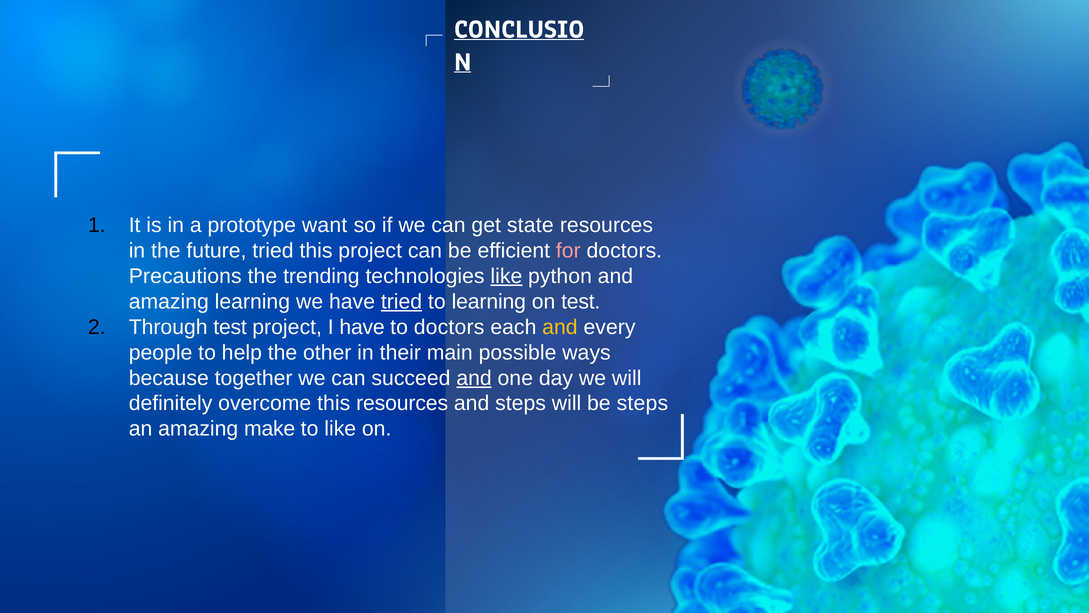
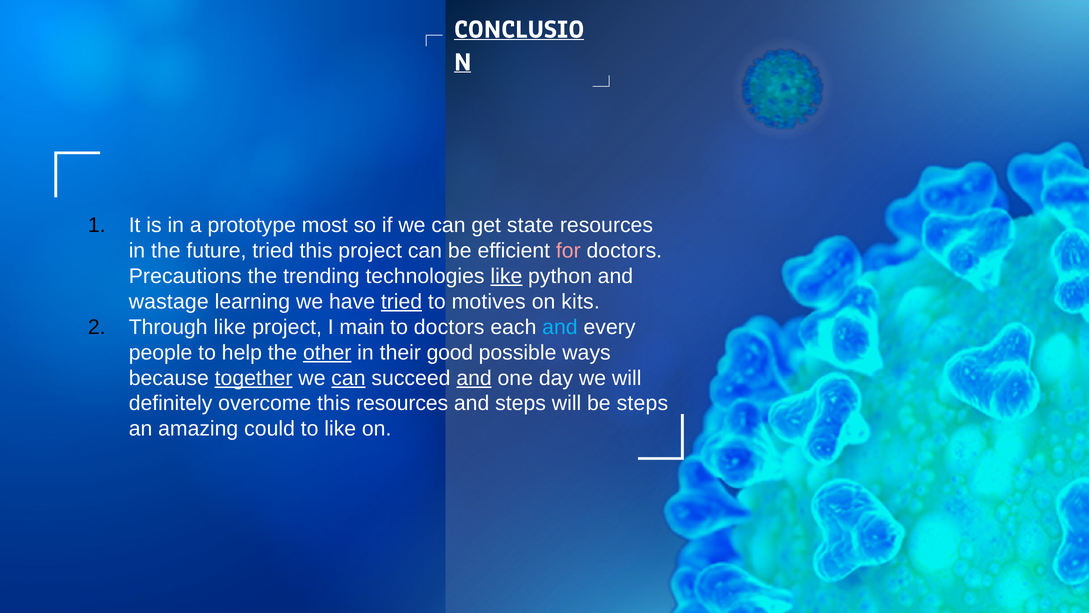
want: want -> most (325, 225)
amazing: amazing -> wastage (169, 301)
to learning: learning -> motives (489, 301)
on test: test -> kits (581, 301)
Through test: test -> like (230, 327)
I have: have -> main (362, 327)
and colour: yellow -> light blue (560, 327)
other underline: none -> present (327, 352)
main: main -> good (450, 352)
together underline: none -> present (254, 378)
can underline: none -> present (348, 378)
make: make -> could (270, 429)
